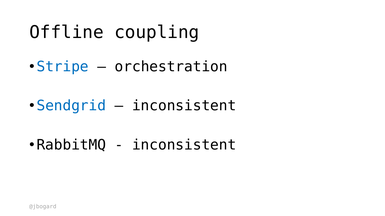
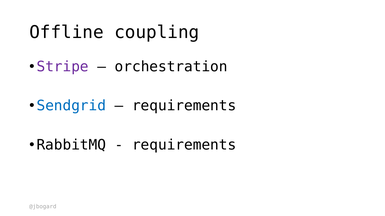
Stripe colour: blue -> purple (63, 67)
inconsistent: inconsistent -> requirements (184, 106)
inconsistent: inconsistent -> requirements (184, 145)
